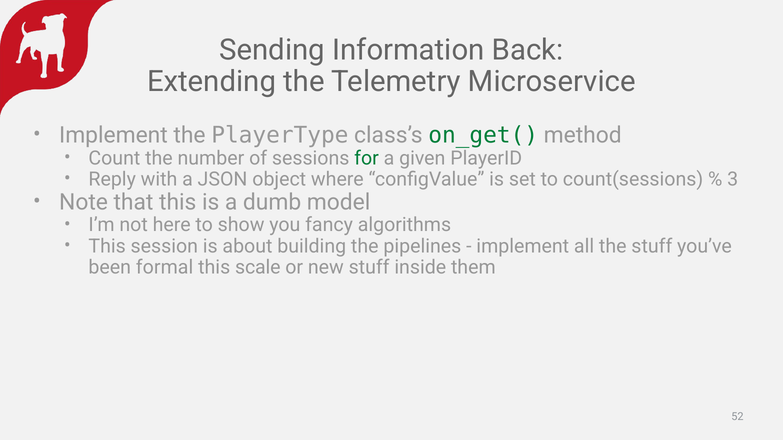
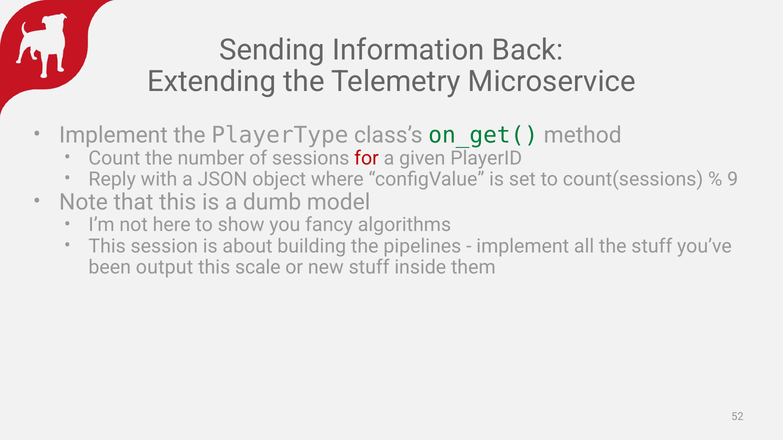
for colour: green -> red (367, 158)
3: 3 -> 9 (733, 179)
formal: formal -> output (165, 267)
